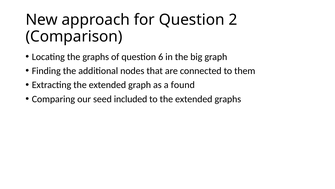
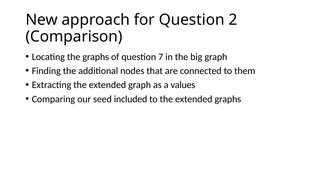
6: 6 -> 7 (161, 57)
found: found -> values (183, 85)
